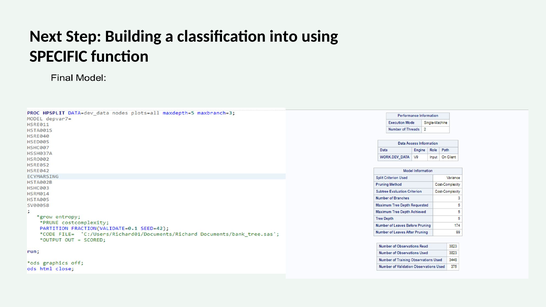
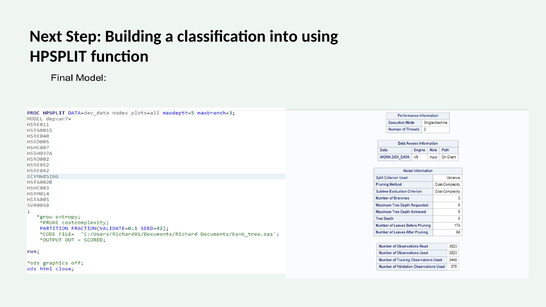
SPECIFIC: SPECIFIC -> HPSPLIT (58, 56)
